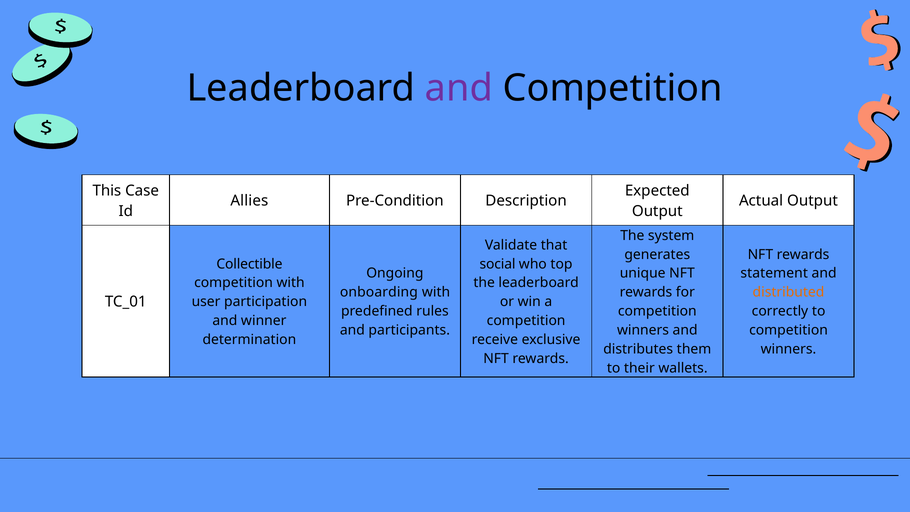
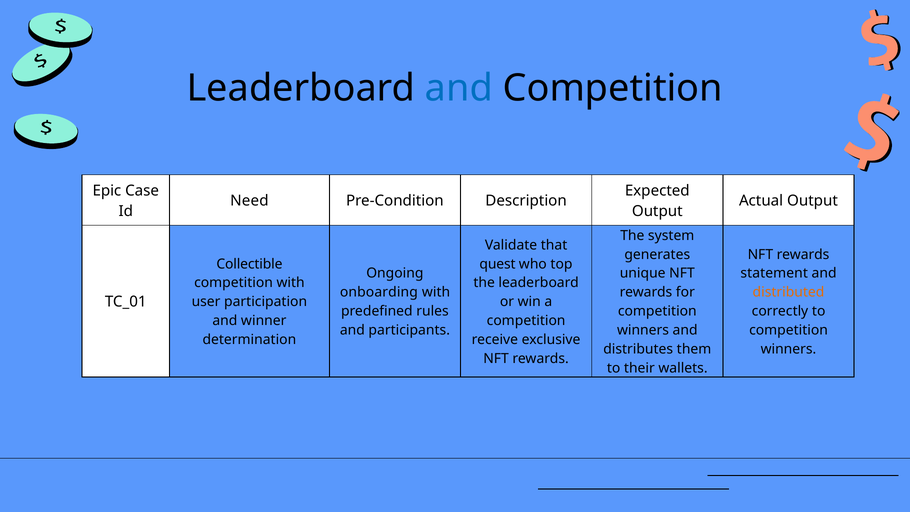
and colour: purple -> blue (459, 88)
This: This -> Epic (107, 191)
Allies: Allies -> Need (249, 201)
social: social -> quest (498, 264)
